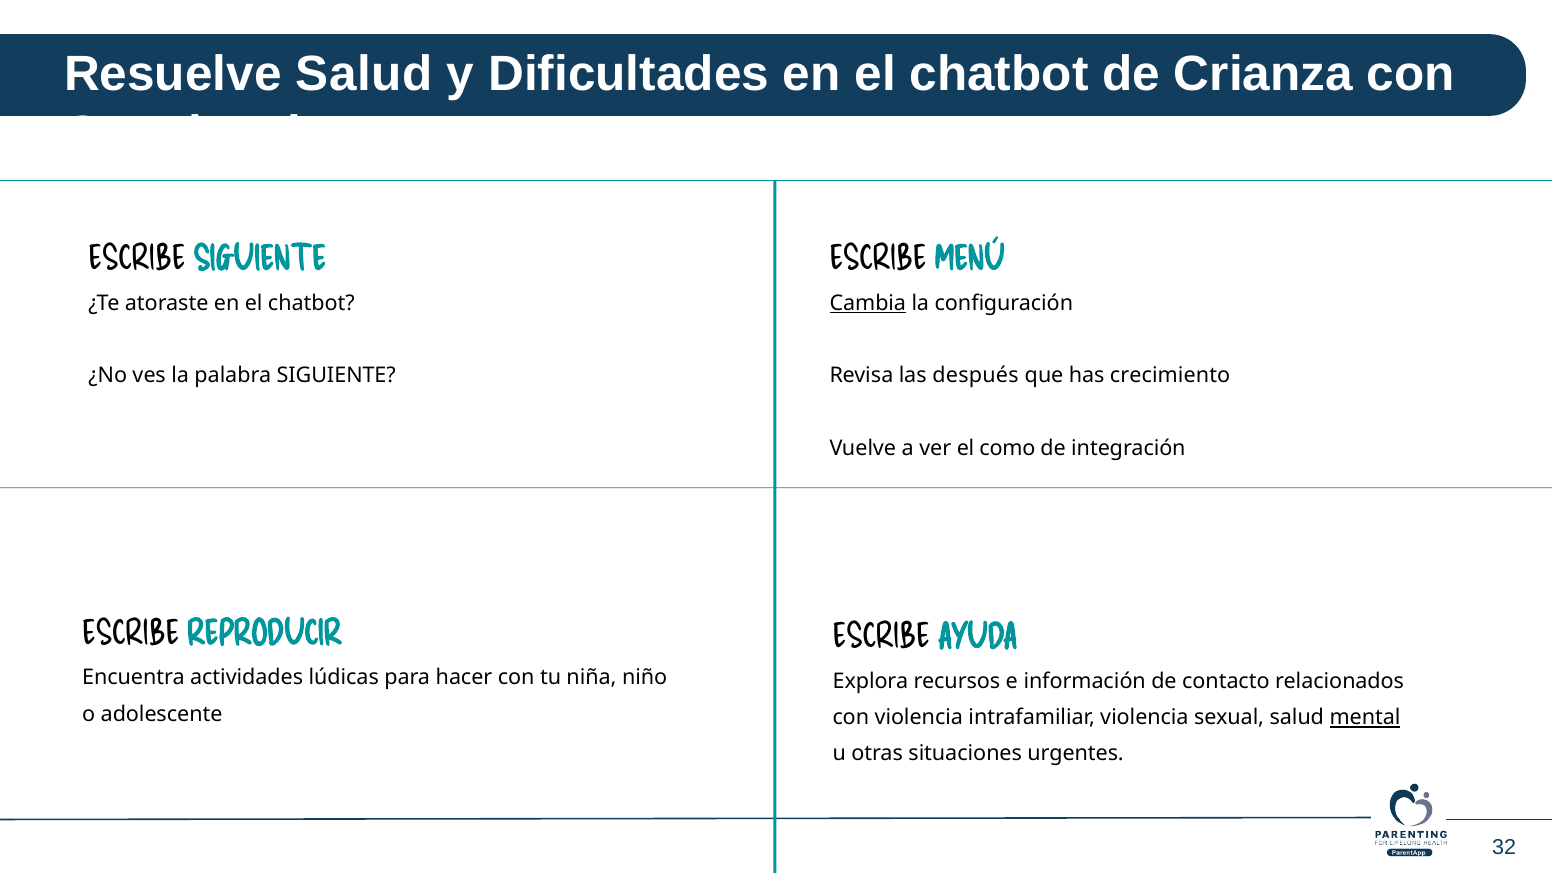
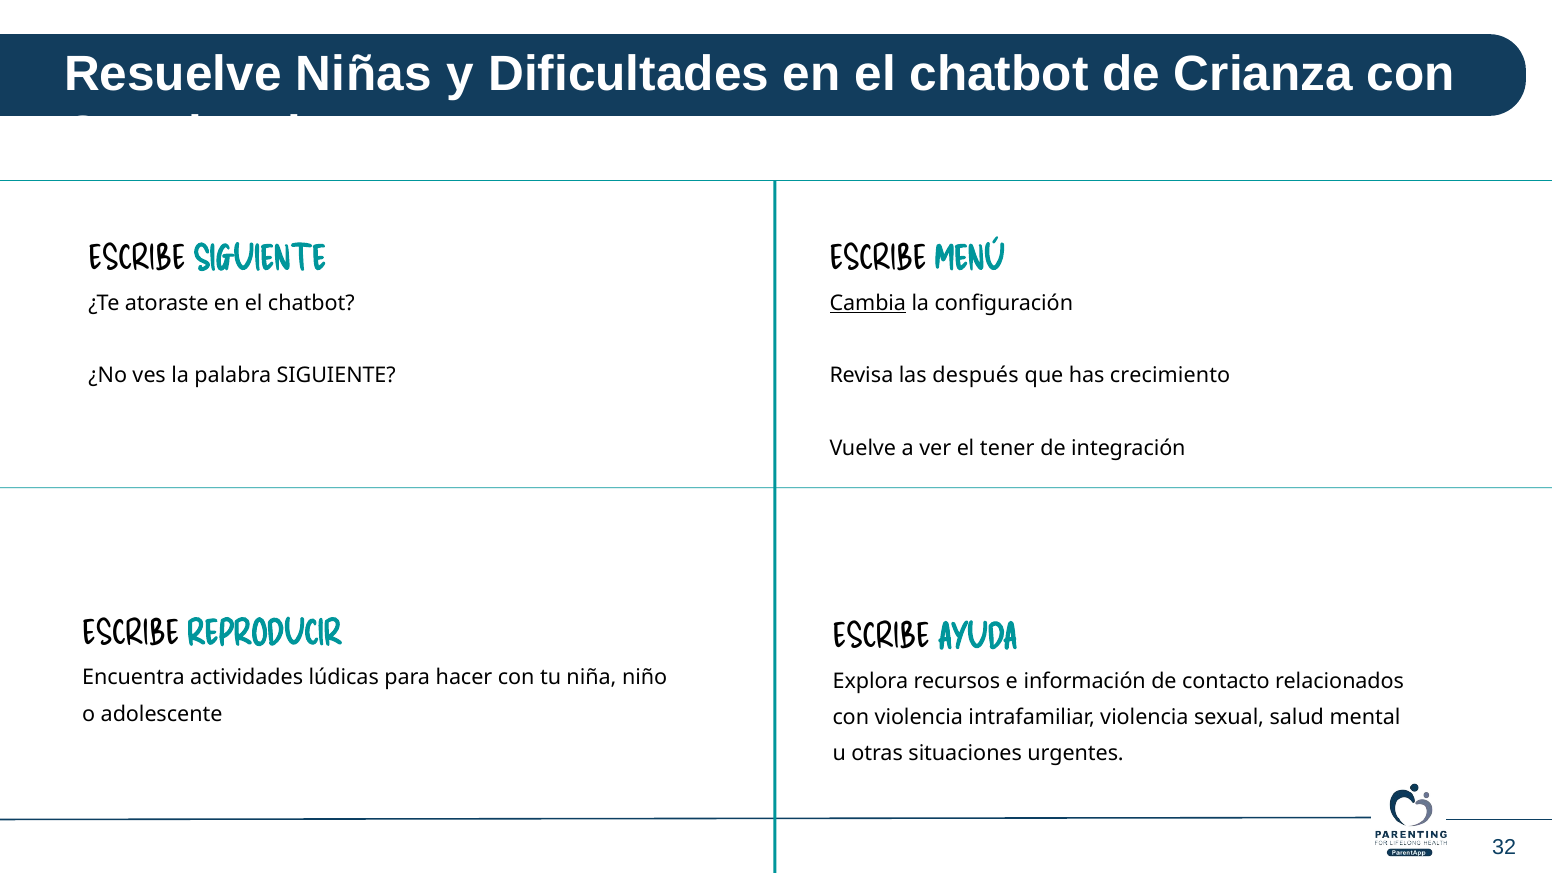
Resuelve Salud: Salud -> Niñas (364, 74)
como: como -> tener (1007, 448)
mental underline: present -> none (1365, 718)
